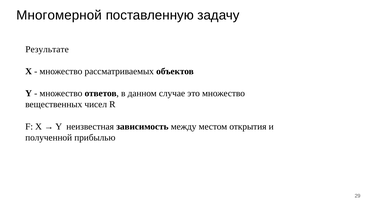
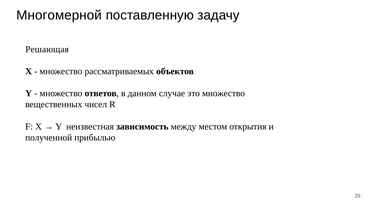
Результате: Результате -> Решающая (47, 49)
